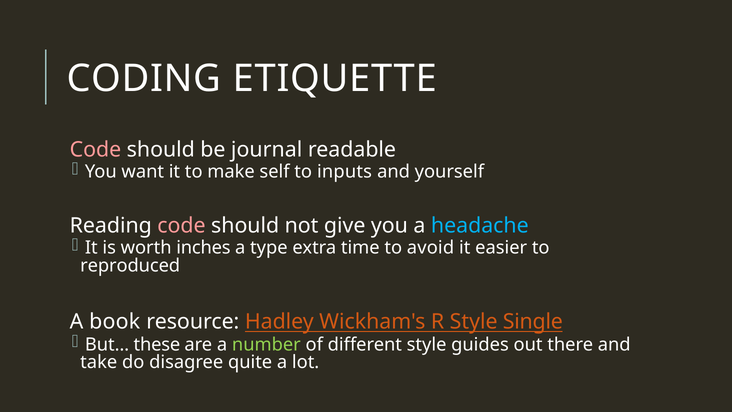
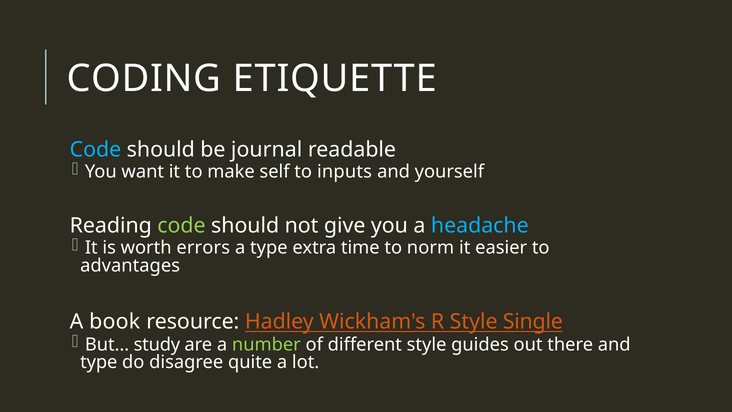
Code colour: pink -> light blue (95, 150)
code colour: pink -> light green (181, 226)
inches: inches -> errors (203, 248)
avoid: avoid -> norm (431, 248)
reproduced: reproduced -> advantages (130, 266)
these: these -> study (157, 344)
take: take -> type (99, 362)
